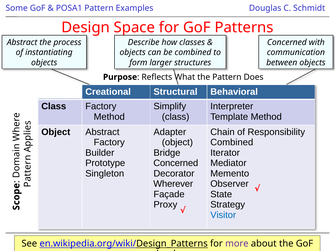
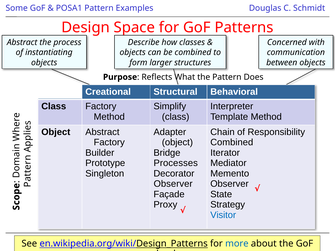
Concerned: Concerned -> Processes (176, 163)
Wherever: Wherever -> Observer (173, 184)
more colour: purple -> blue (237, 244)
